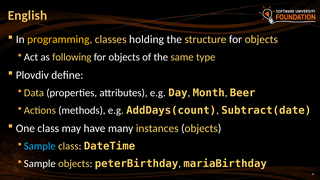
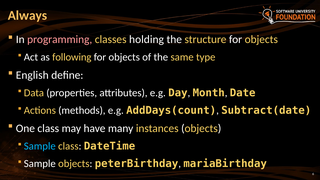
English: English -> Always (28, 16)
programming colour: yellow -> pink (60, 39)
Plovdiv: Plovdiv -> English (32, 75)
Beer: Beer -> Date (243, 93)
